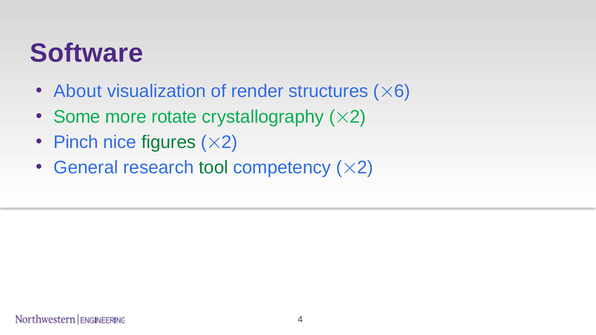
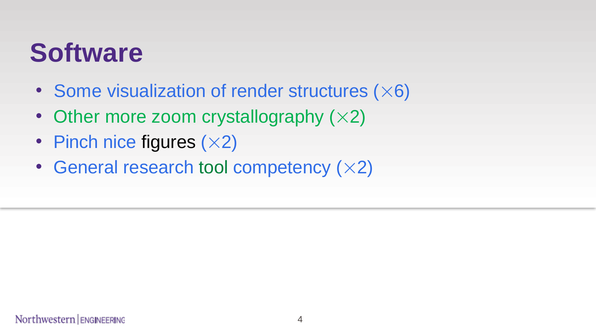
About: About -> Some (78, 91)
Some: Some -> Other (77, 117)
rotate: rotate -> zoom (174, 117)
figures colour: green -> black (169, 142)
